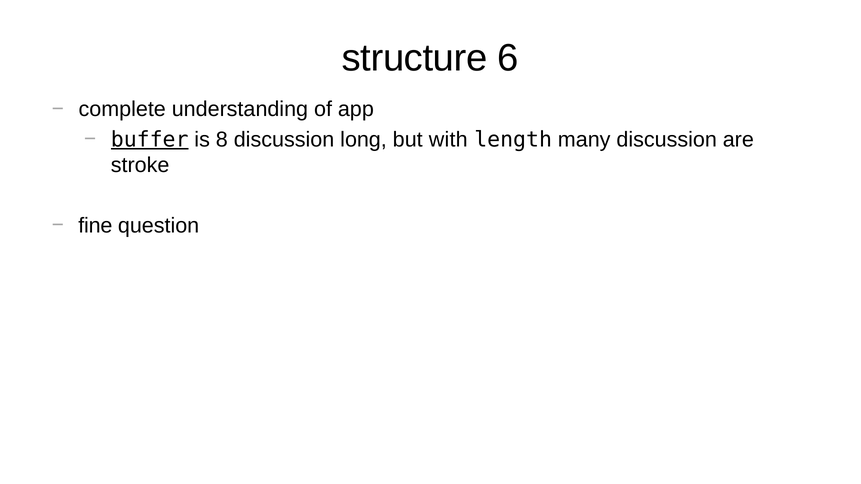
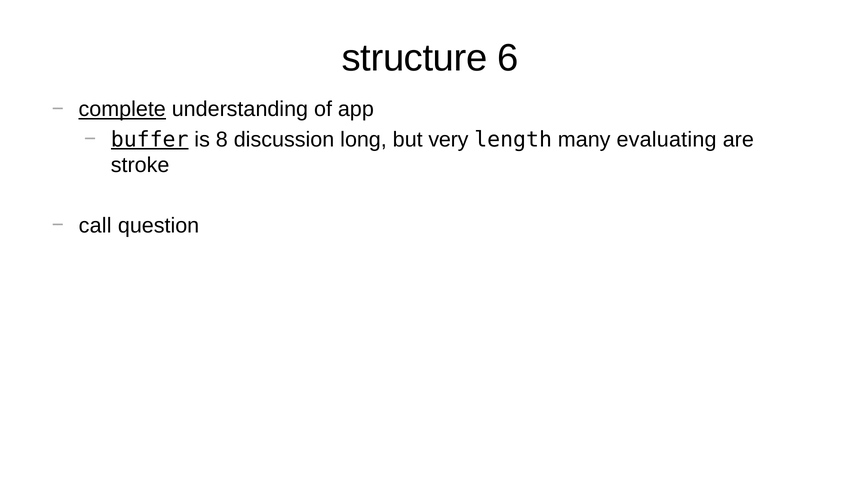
complete underline: none -> present (122, 109)
with: with -> very (448, 140)
many discussion: discussion -> evaluating (667, 140)
fine: fine -> call (95, 226)
